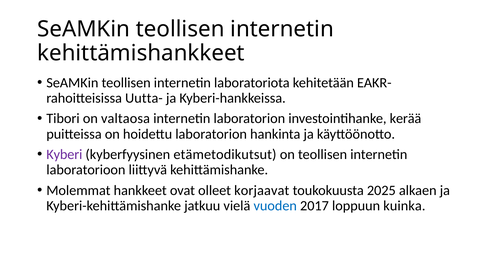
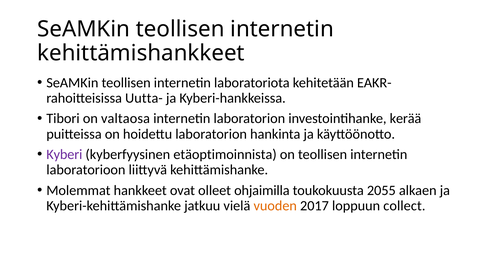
etämetodikutsut: etämetodikutsut -> etäoptimoinnista (225, 154)
korjaavat: korjaavat -> ohjaimilla (262, 190)
2025: 2025 -> 2055 (381, 190)
vuoden colour: blue -> orange (275, 205)
kuinka: kuinka -> collect (404, 205)
